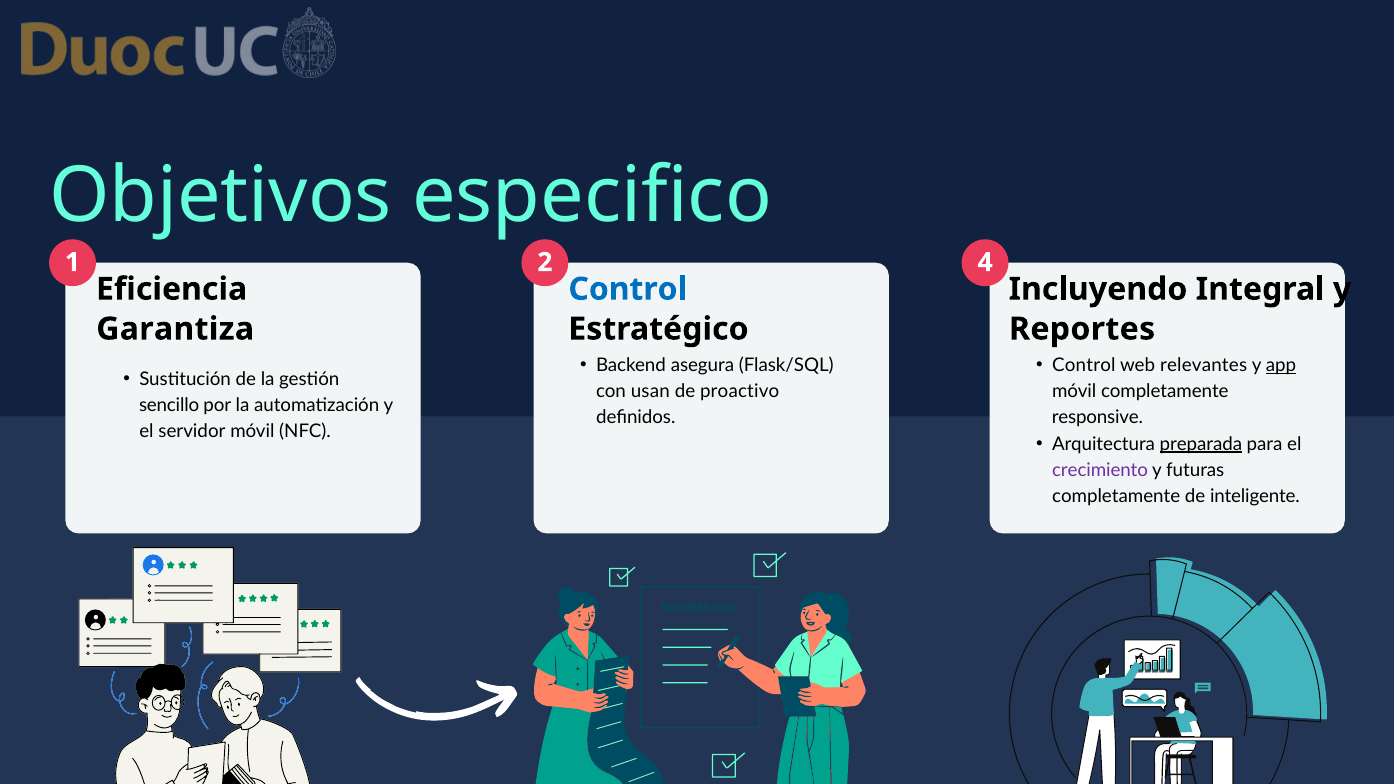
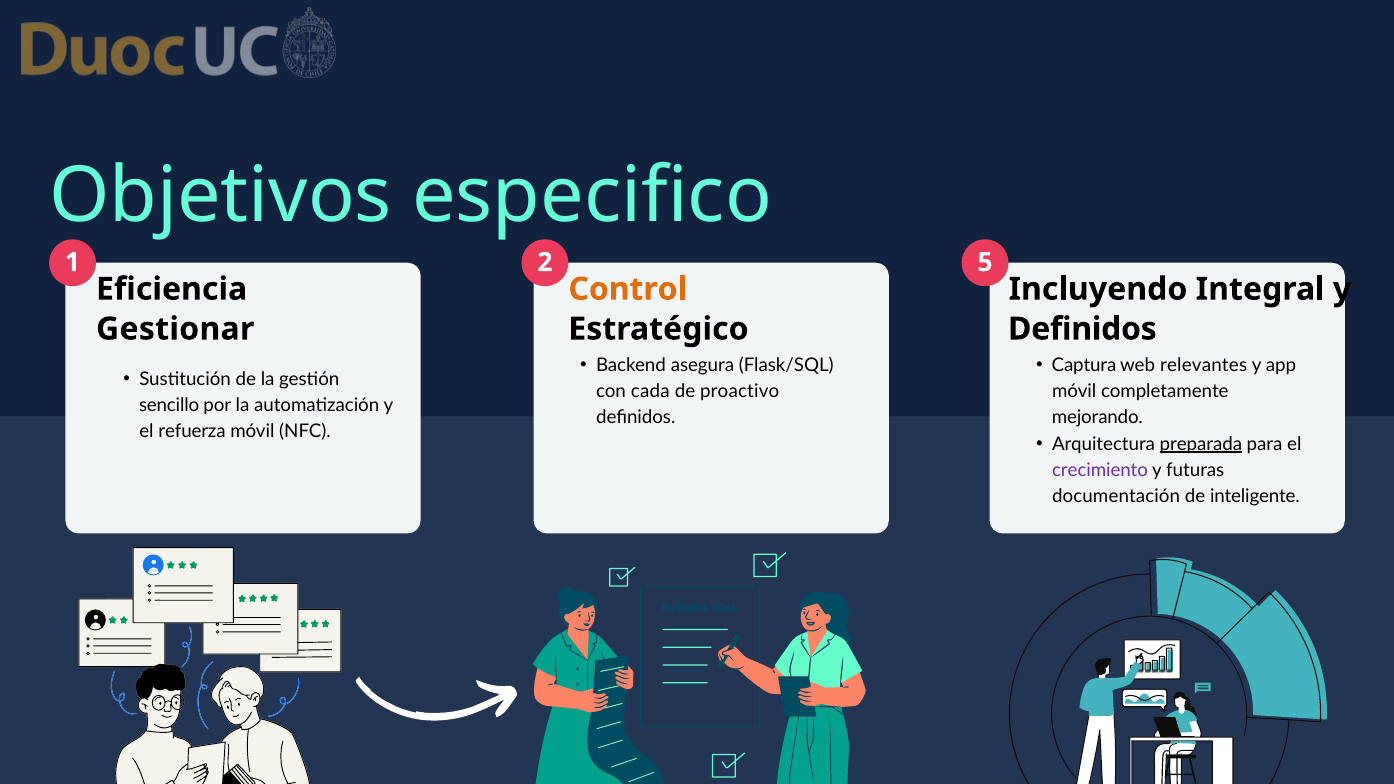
4: 4 -> 5 (985, 262)
Control colour: blue -> orange (628, 289)
Garantiza: Garantiza -> Gestionar (175, 329)
Reportes: Reportes -> Definidos (1082, 329)
Control: Control -> Captura (1084, 365)
app underline: present -> none (1281, 365)
usan: usan -> cada (650, 392)
responsive: responsive -> mejorando (1097, 418)
servidor: servidor -> refuerza (192, 432)
completamente: completamente -> documentación (1116, 496)
